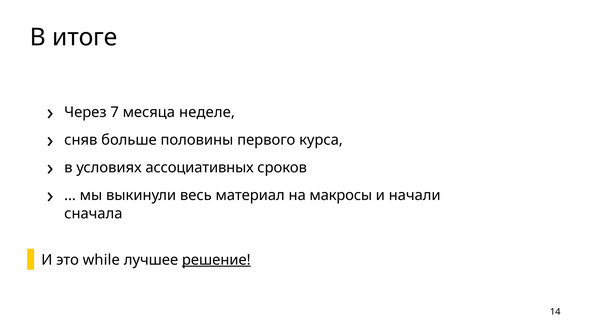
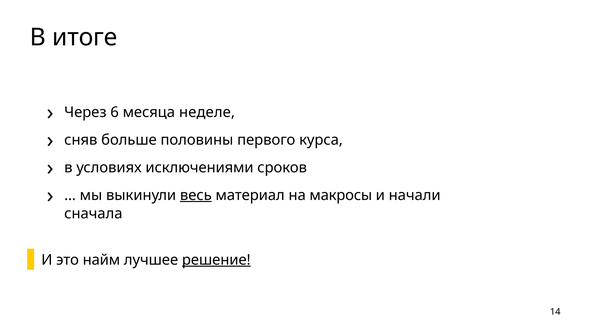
7: 7 -> 6 (115, 112)
ассоциативных: ассоциативных -> исключениями (200, 168)
весь underline: none -> present (196, 195)
while: while -> найм (101, 260)
